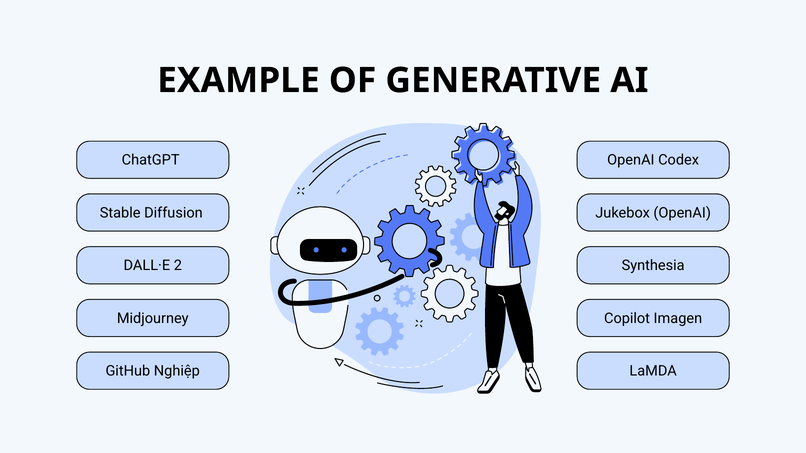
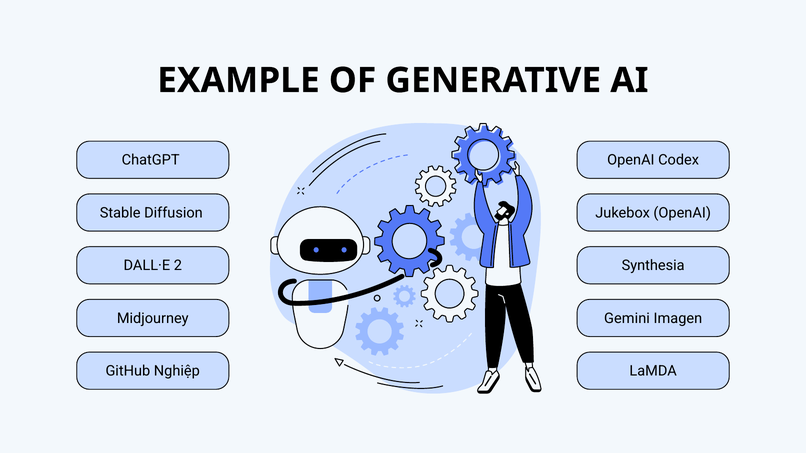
Copilot: Copilot -> Gemini (627, 319)
